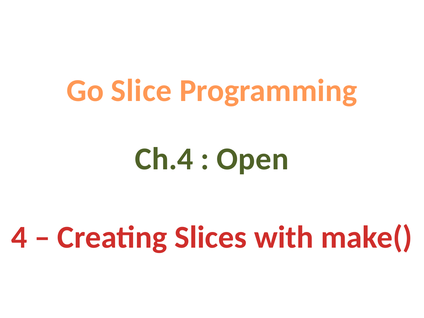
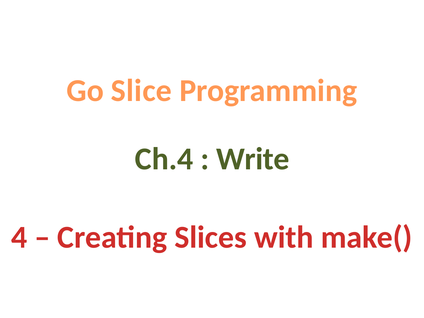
Open: Open -> Write (253, 159)
